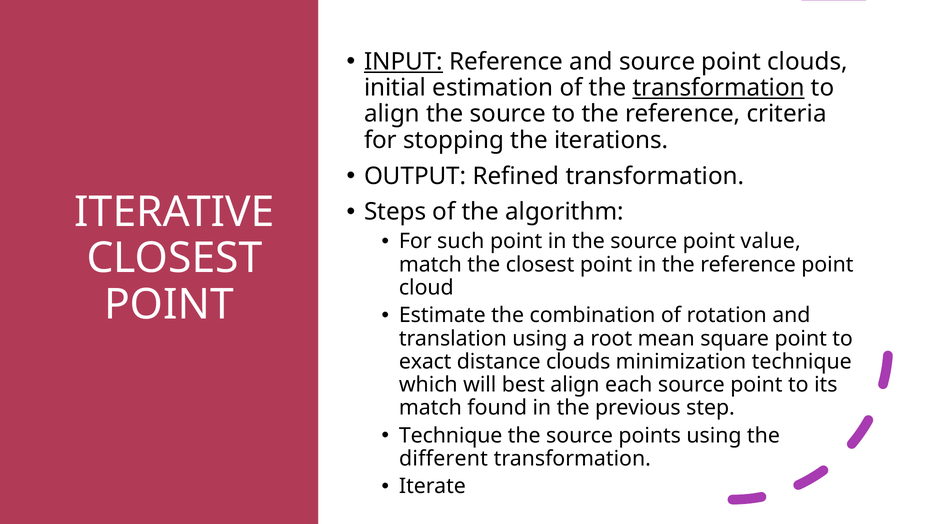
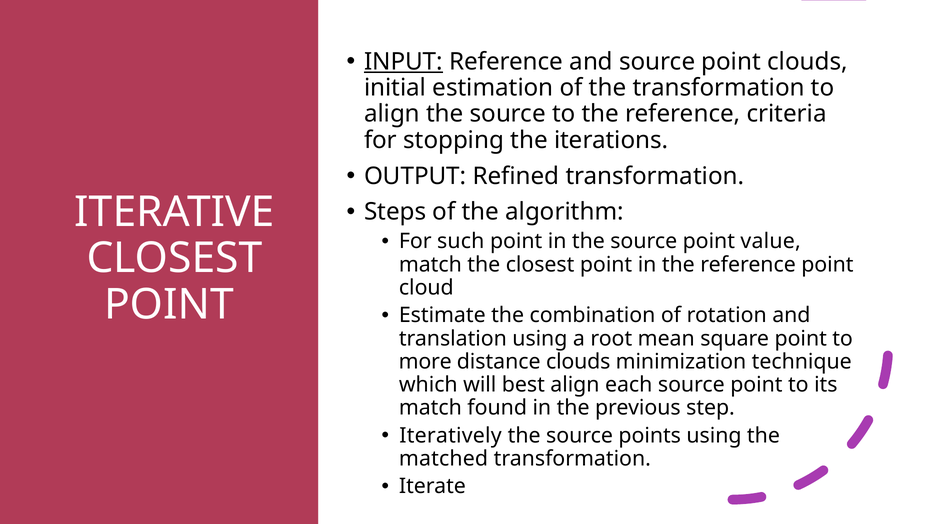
transformation underline: present -> none (719, 88)
exact: exact -> more (425, 361)
Technique: Technique -> Iteratively (451, 435)
different: different -> matched (444, 458)
